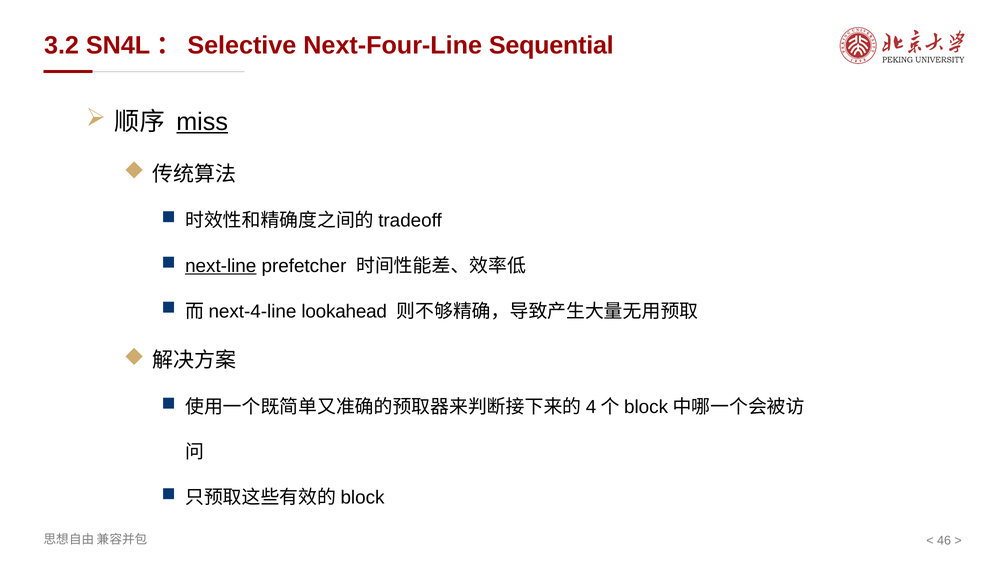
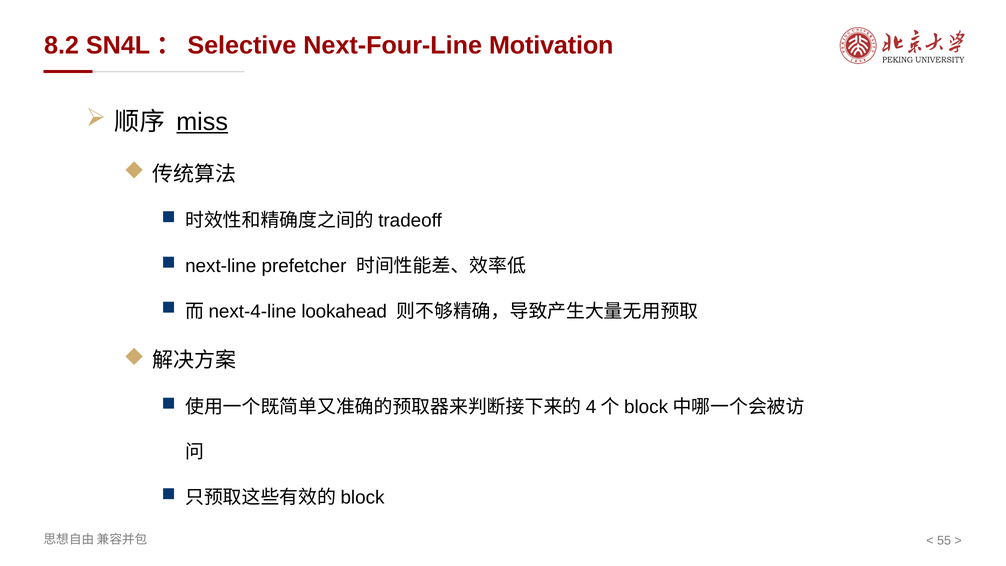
3.2: 3.2 -> 8.2 (62, 45)
Sequential: Sequential -> Motivation (551, 45)
next-line underline: present -> none (221, 266)
46: 46 -> 55 (944, 541)
